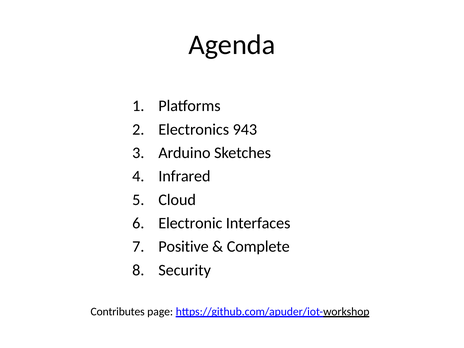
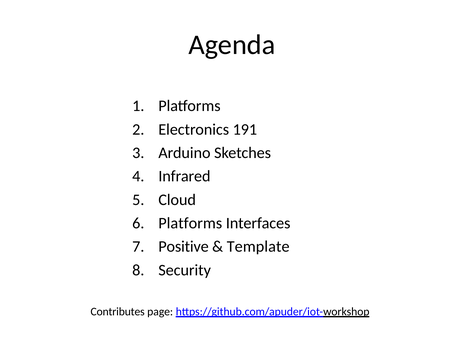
943: 943 -> 191 (245, 129)
Electronic: Electronic -> Platforms (190, 223)
Complete: Complete -> Template (258, 247)
